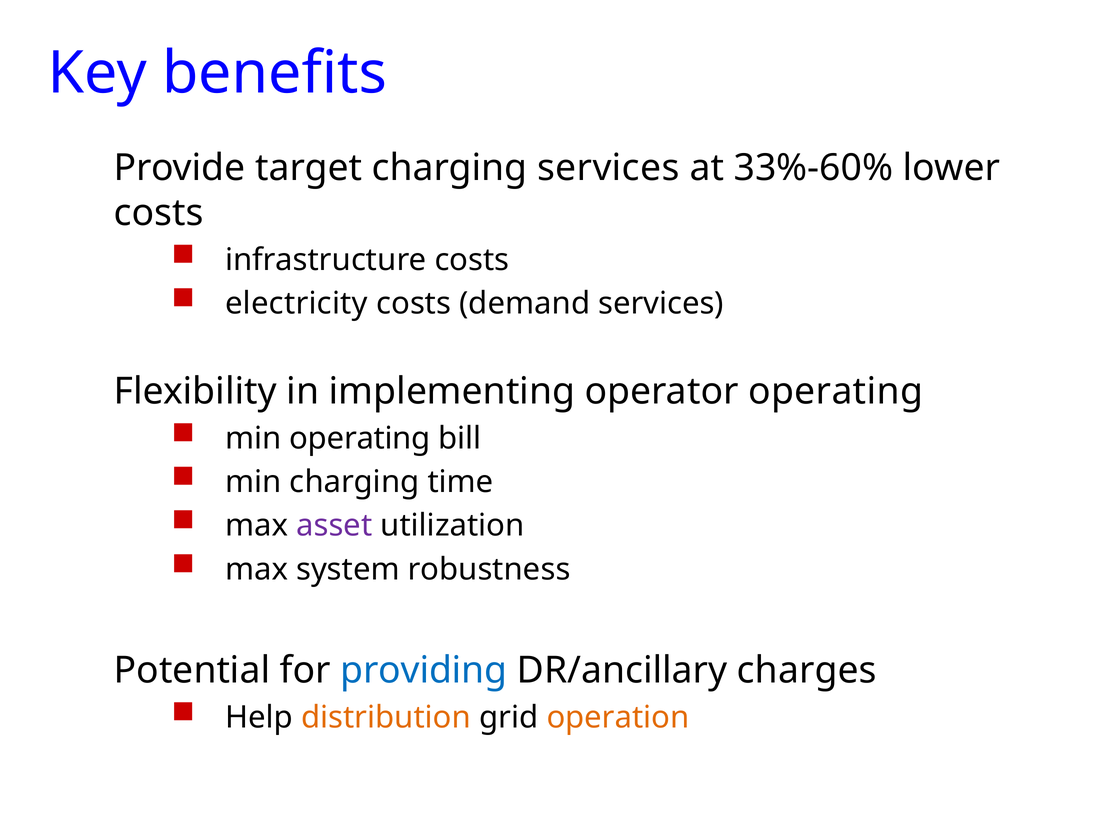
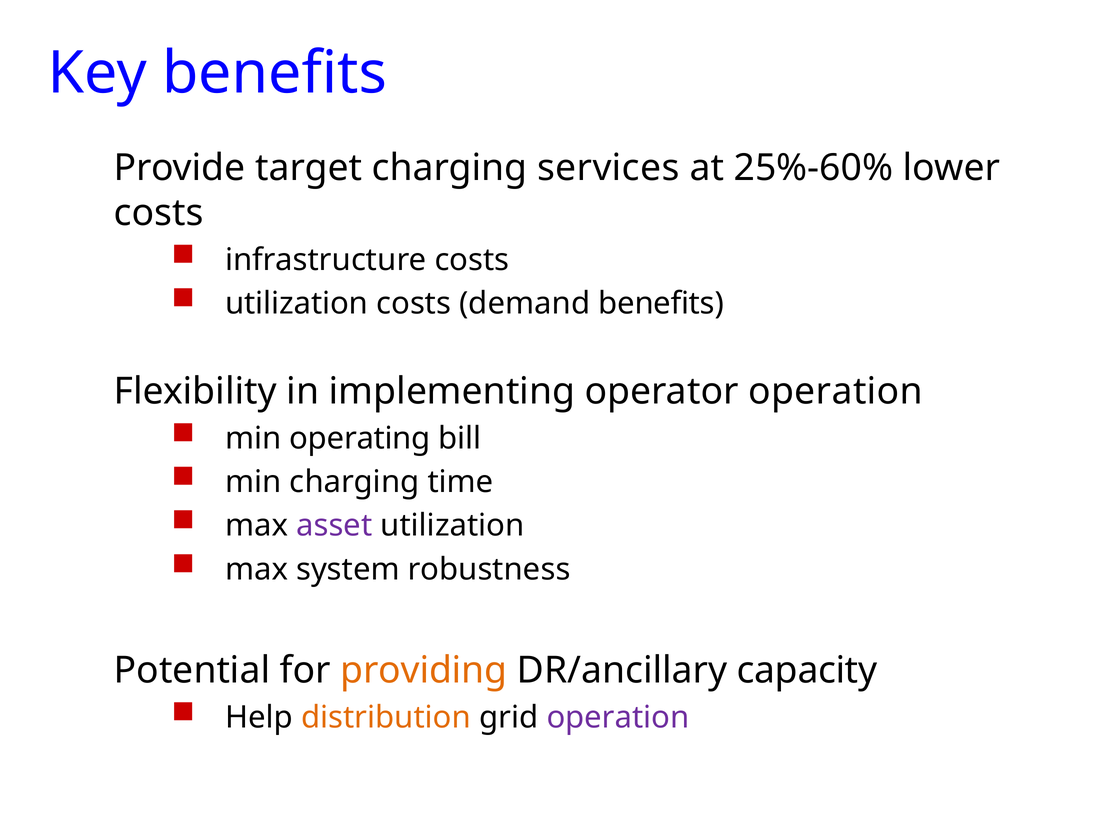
33%-60%: 33%-60% -> 25%-60% (813, 168)
electricity: electricity -> utilization (297, 303)
demand services: services -> benefits (661, 303)
operator operating: operating -> operation (836, 392)
providing colour: blue -> orange (424, 671)
charges: charges -> capacity (807, 671)
operation colour: orange -> purple (618, 717)
